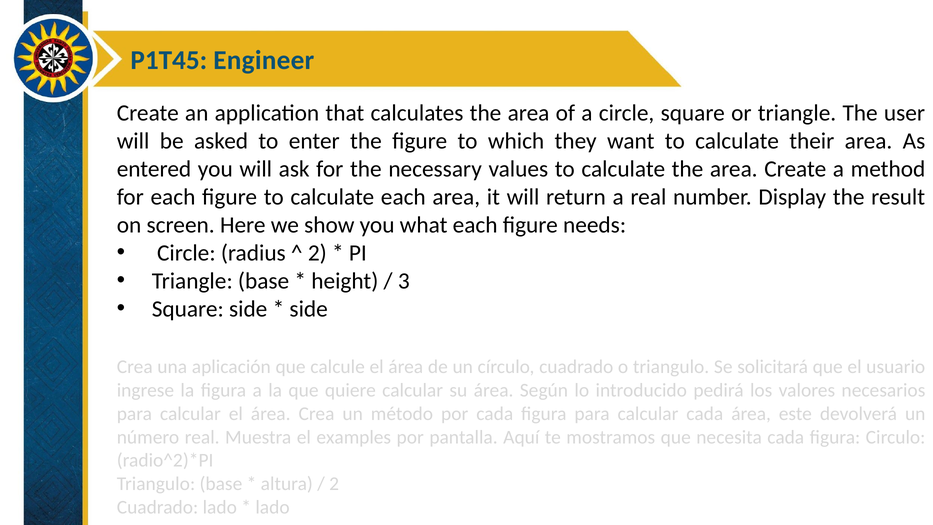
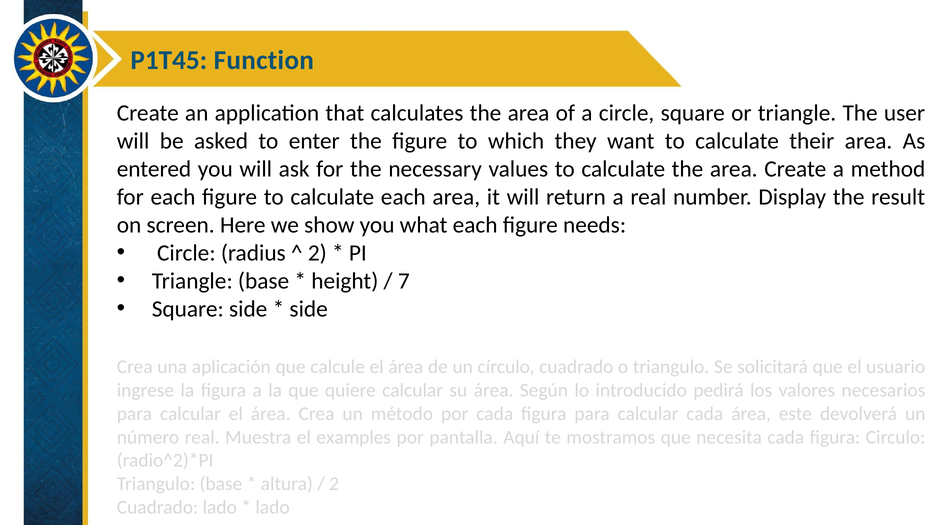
Engineer: Engineer -> Function (264, 60)
3: 3 -> 7 (404, 281)
